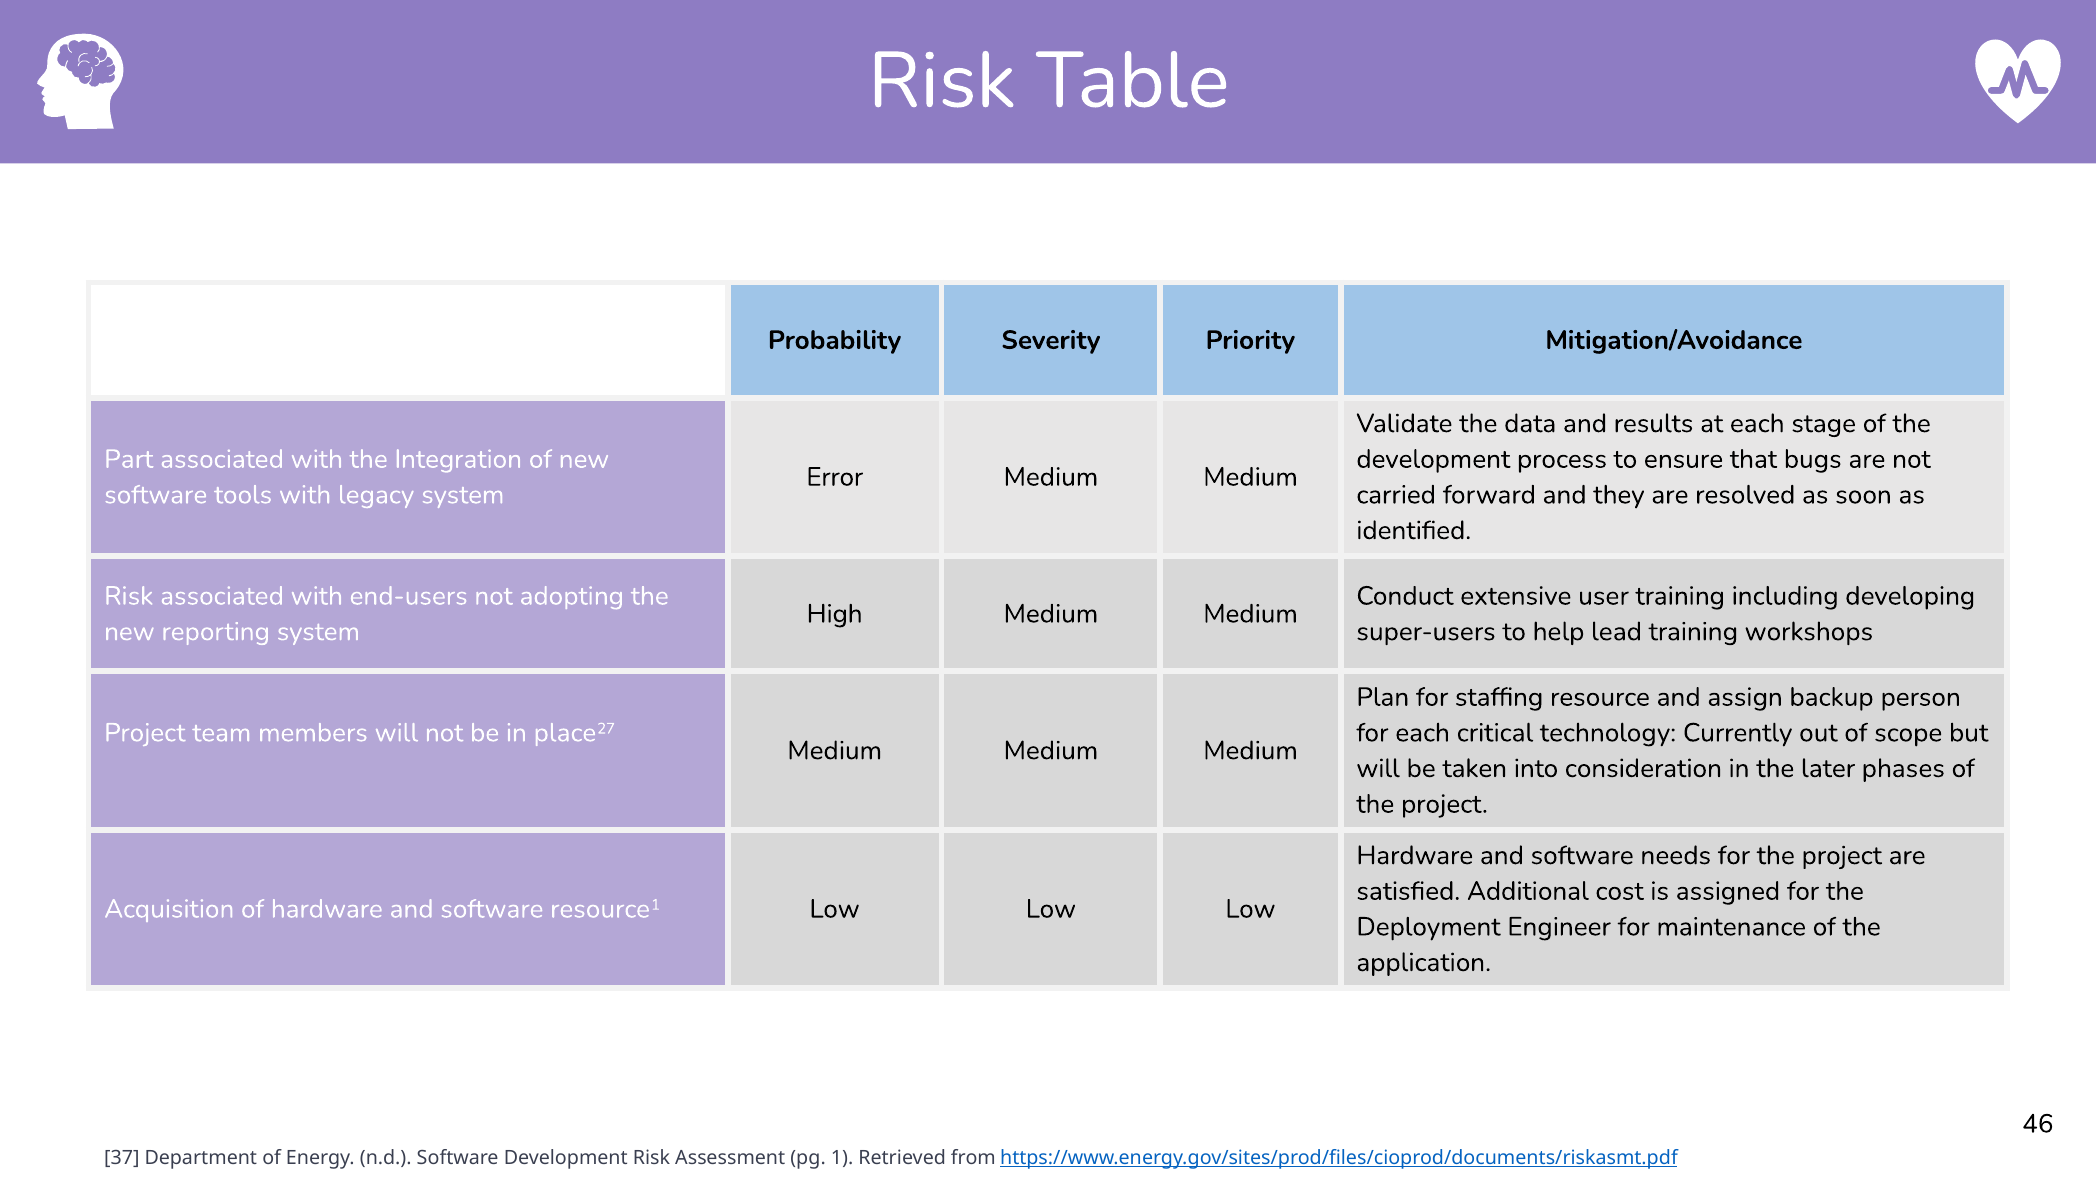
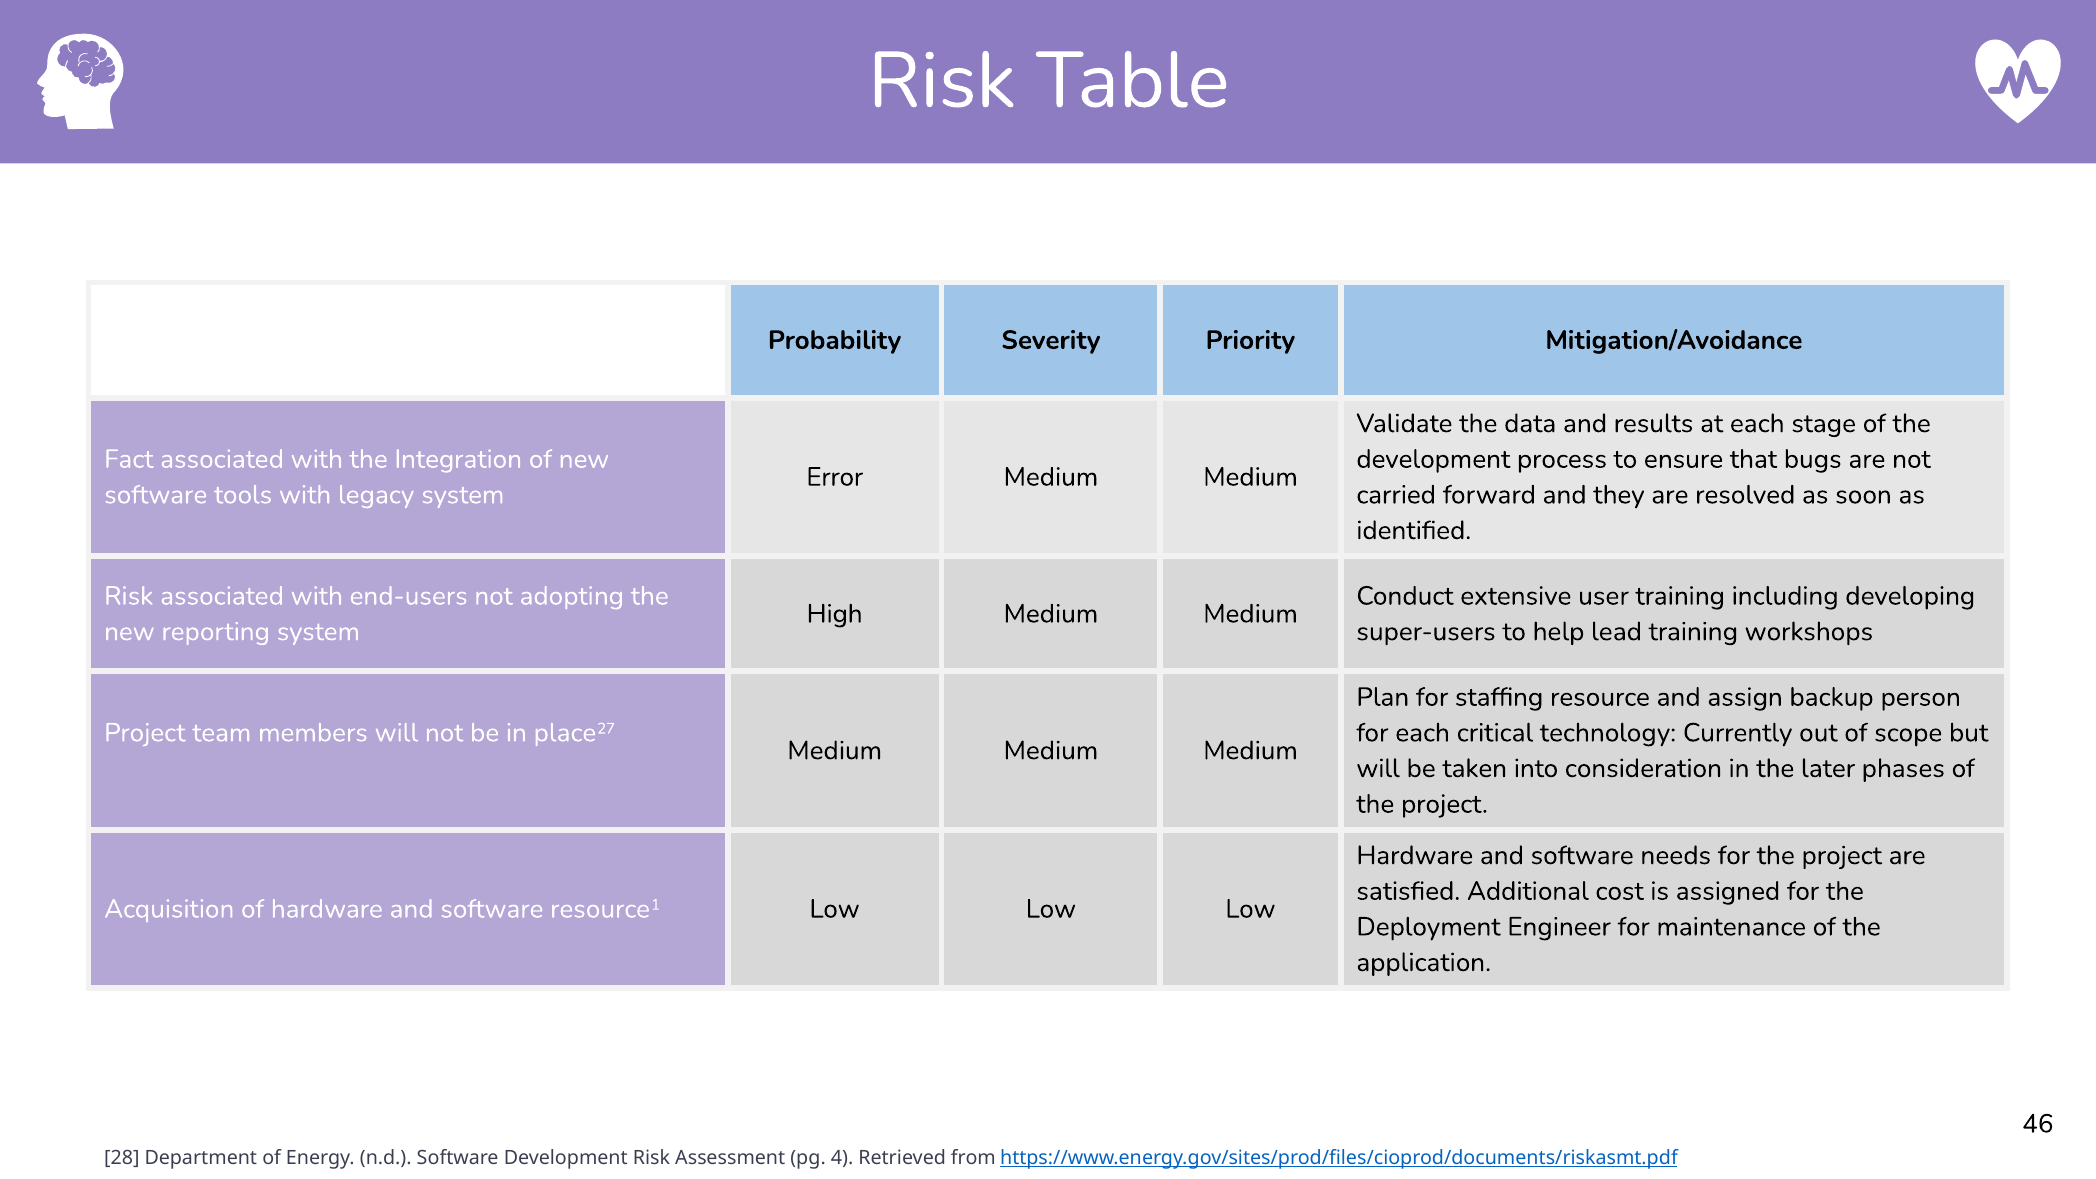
Part: Part -> Fact (129, 459)
37: 37 -> 28 (122, 1158)
1: 1 -> 4 (842, 1158)
